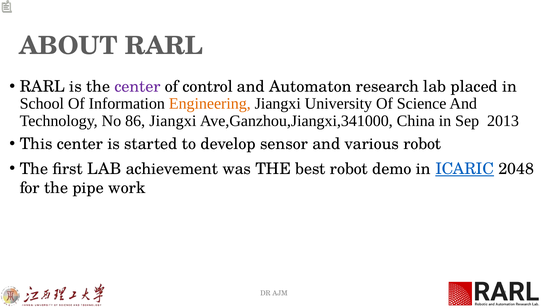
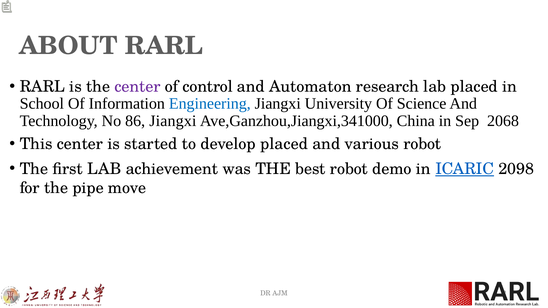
Engineering colour: orange -> blue (210, 104)
2013: 2013 -> 2068 (503, 121)
develop sensor: sensor -> placed (284, 144)
2048: 2048 -> 2098 (516, 169)
work: work -> move (127, 188)
